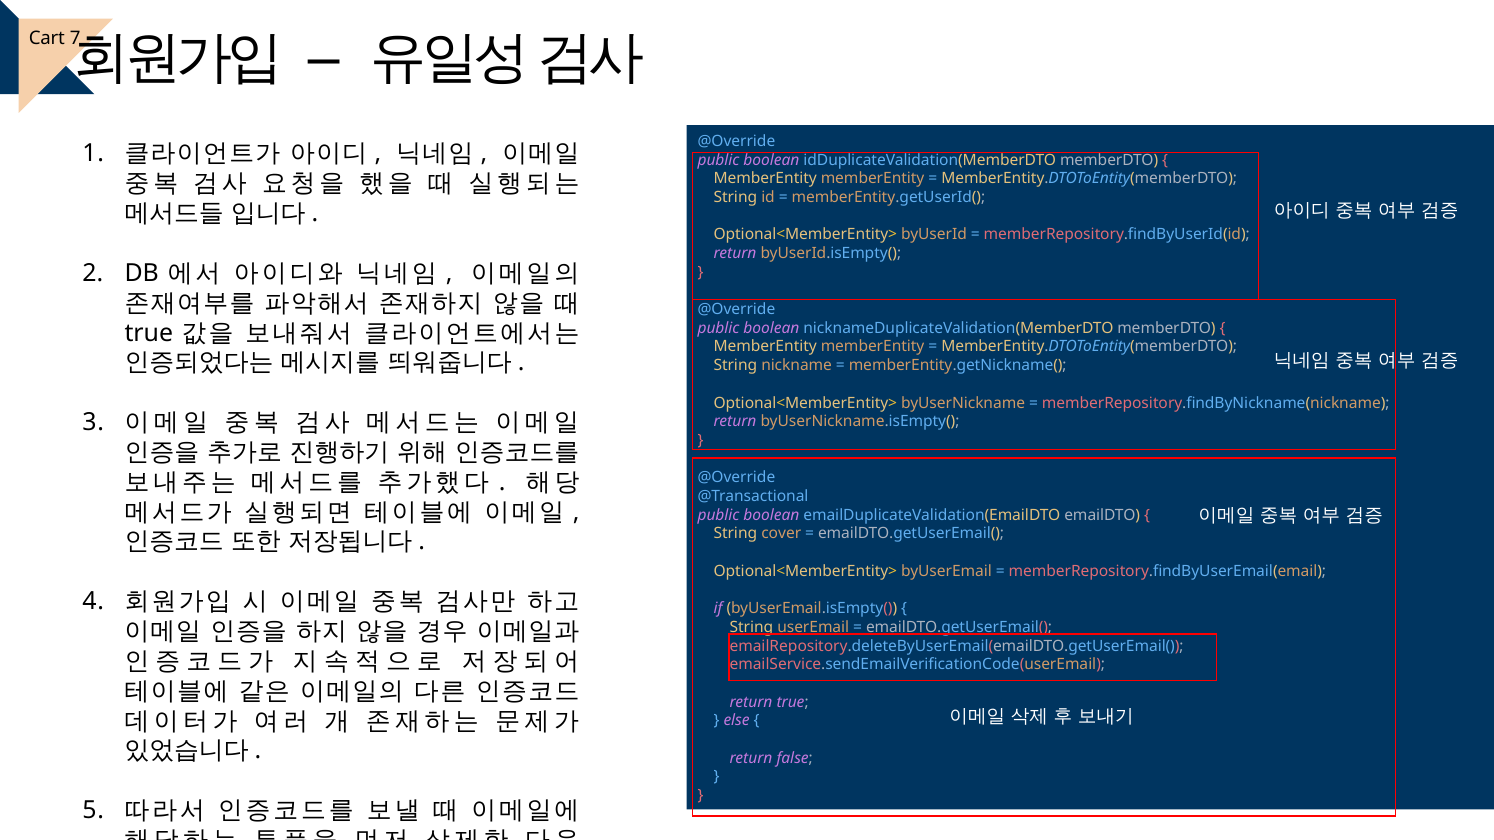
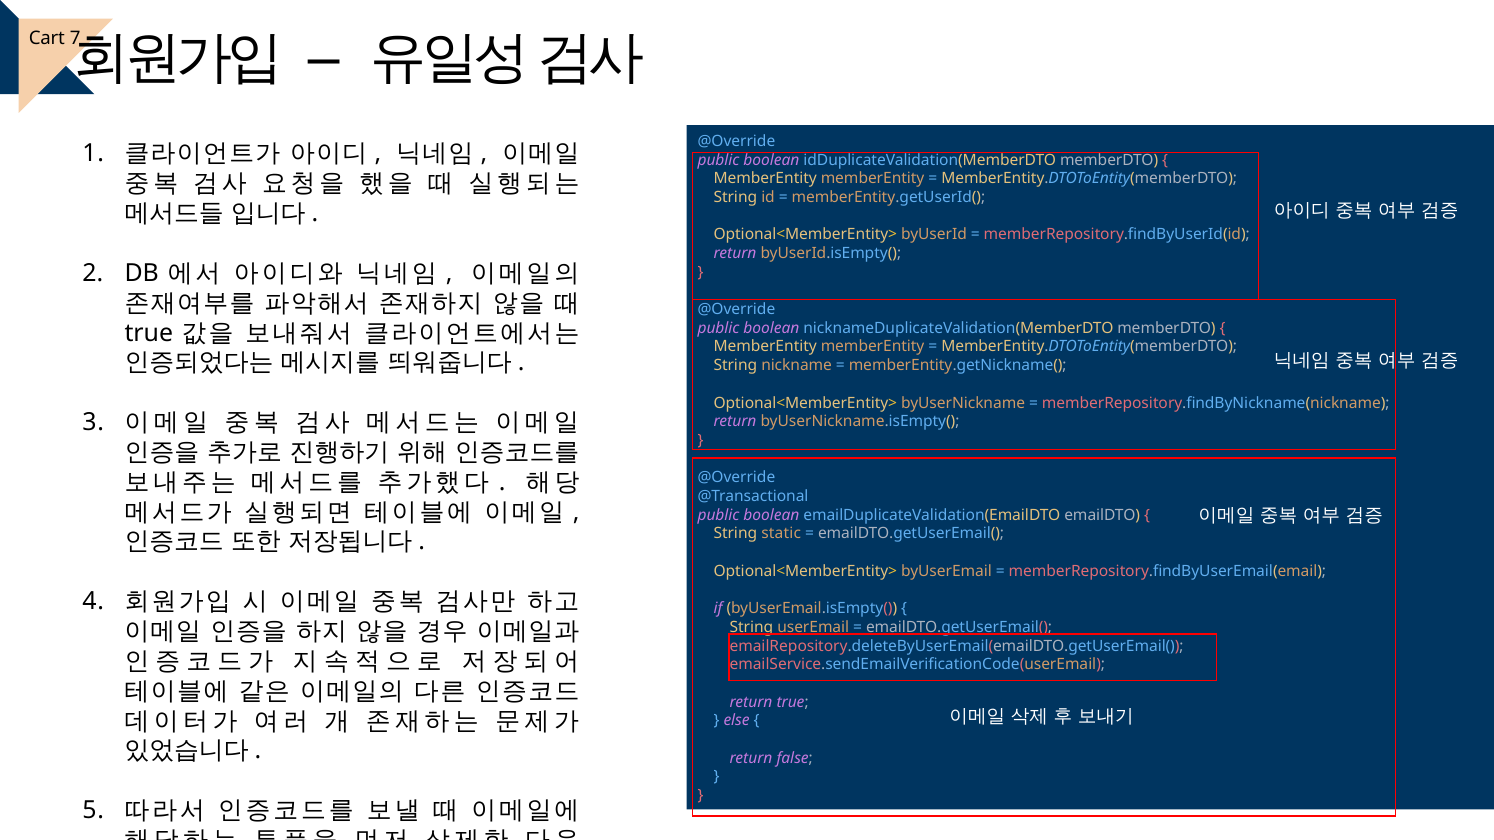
cover: cover -> static (781, 534)
